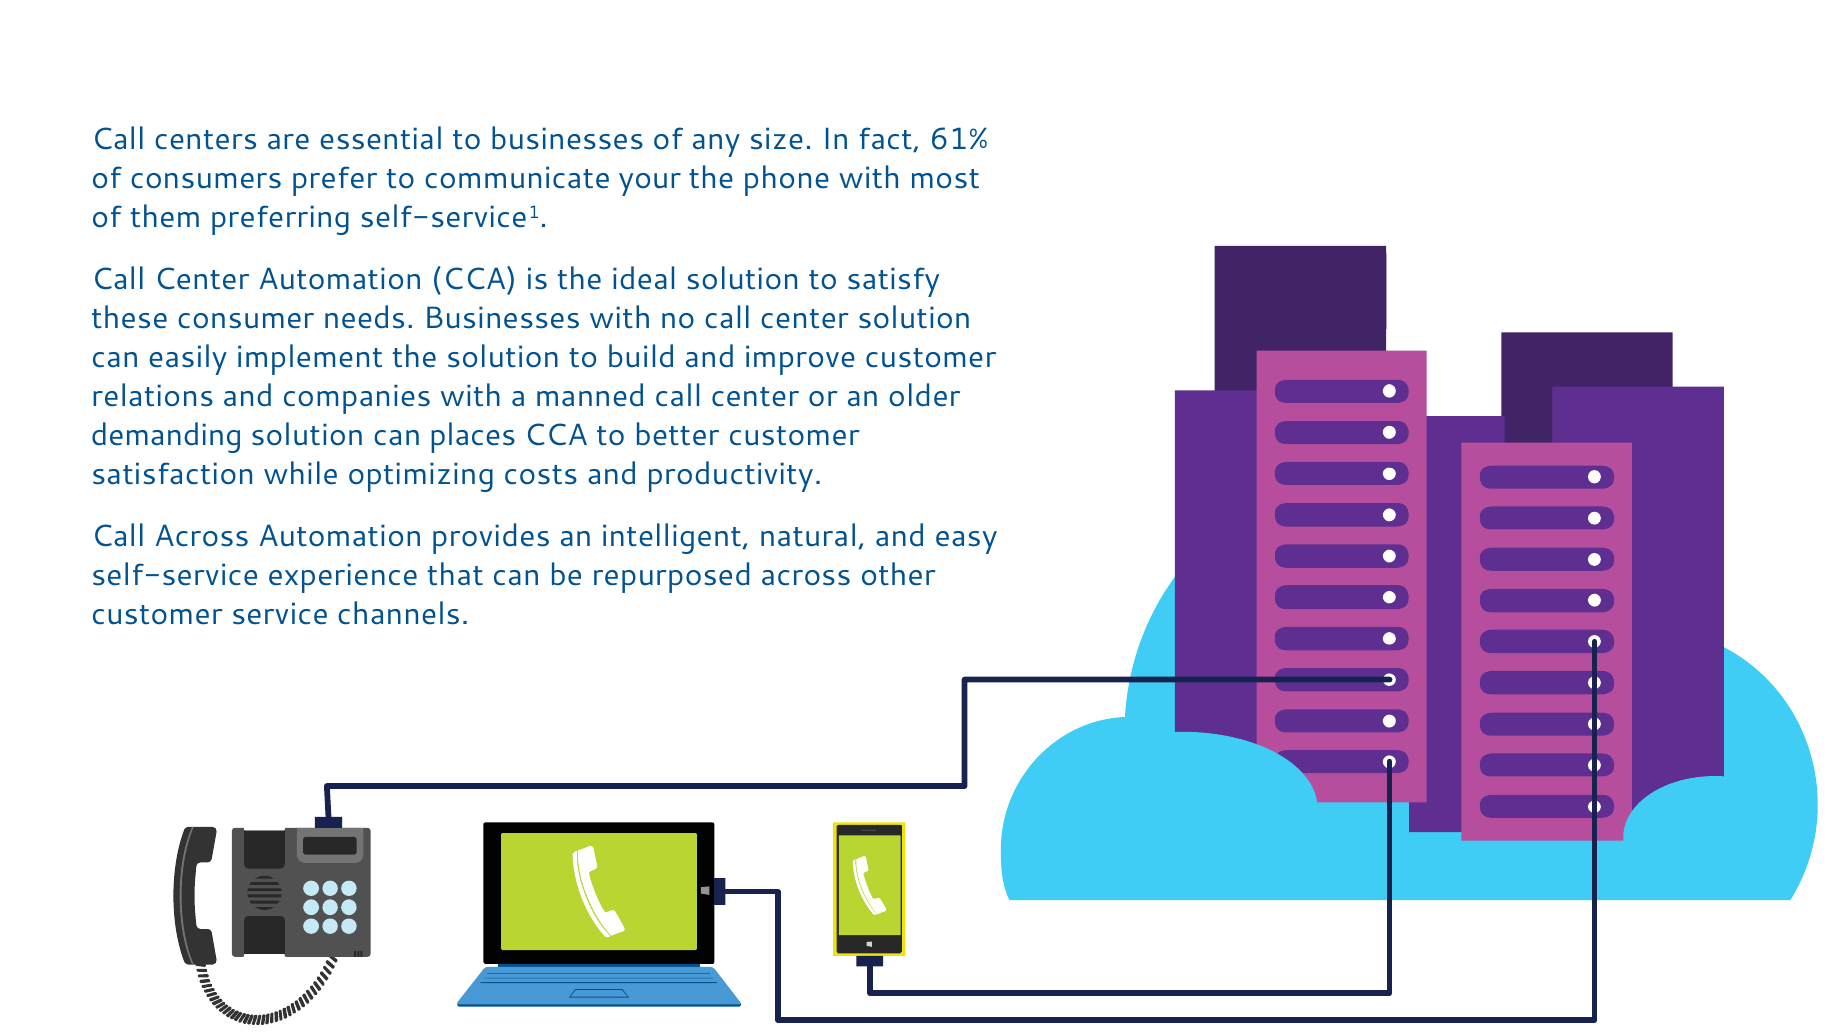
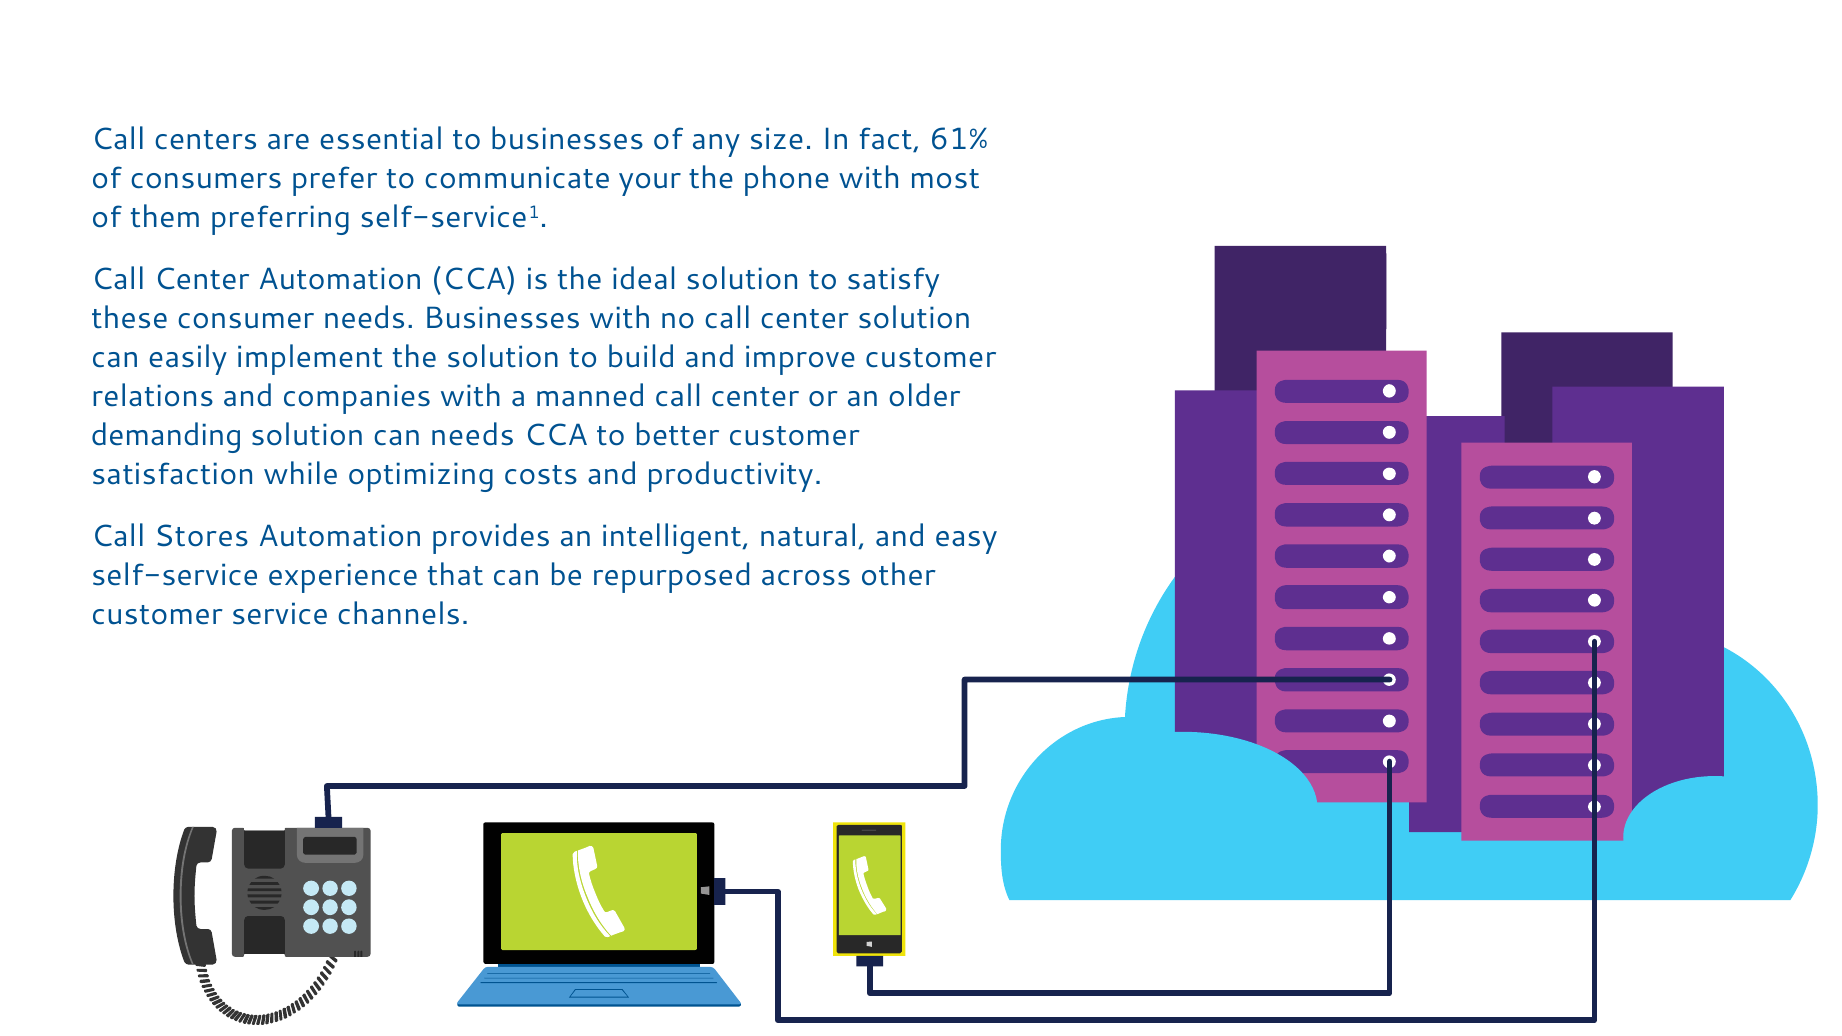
can places: places -> needs (472, 436)
Call Across: Across -> Stores (202, 537)
